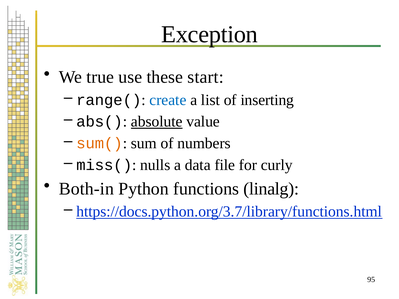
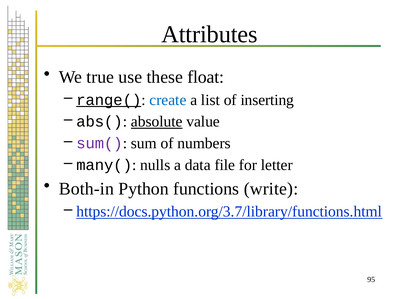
Exception: Exception -> Attributes (209, 34)
start: start -> float (206, 77)
range( underline: none -> present (109, 100)
sum( colour: orange -> purple (100, 143)
miss(: miss( -> many( (104, 165)
curly: curly -> letter (277, 165)
linalg: linalg -> write (271, 189)
